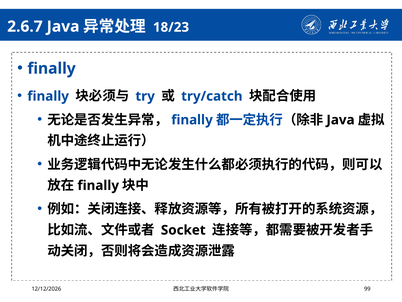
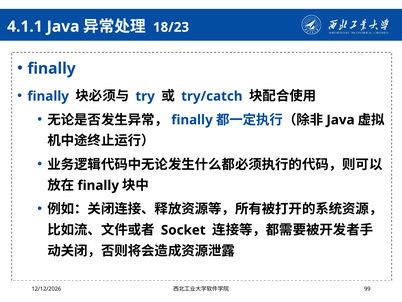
2.6.7: 2.6.7 -> 4.1.1 (25, 26)
